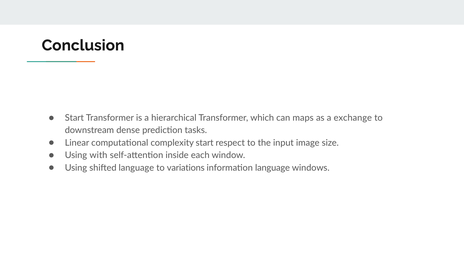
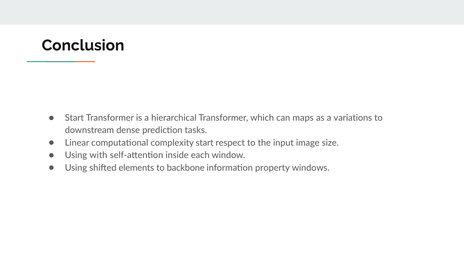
exchange: exchange -> variations (353, 118)
shifted language: language -> elements (136, 168)
variations: variations -> backbone (186, 168)
information language: language -> property (272, 168)
